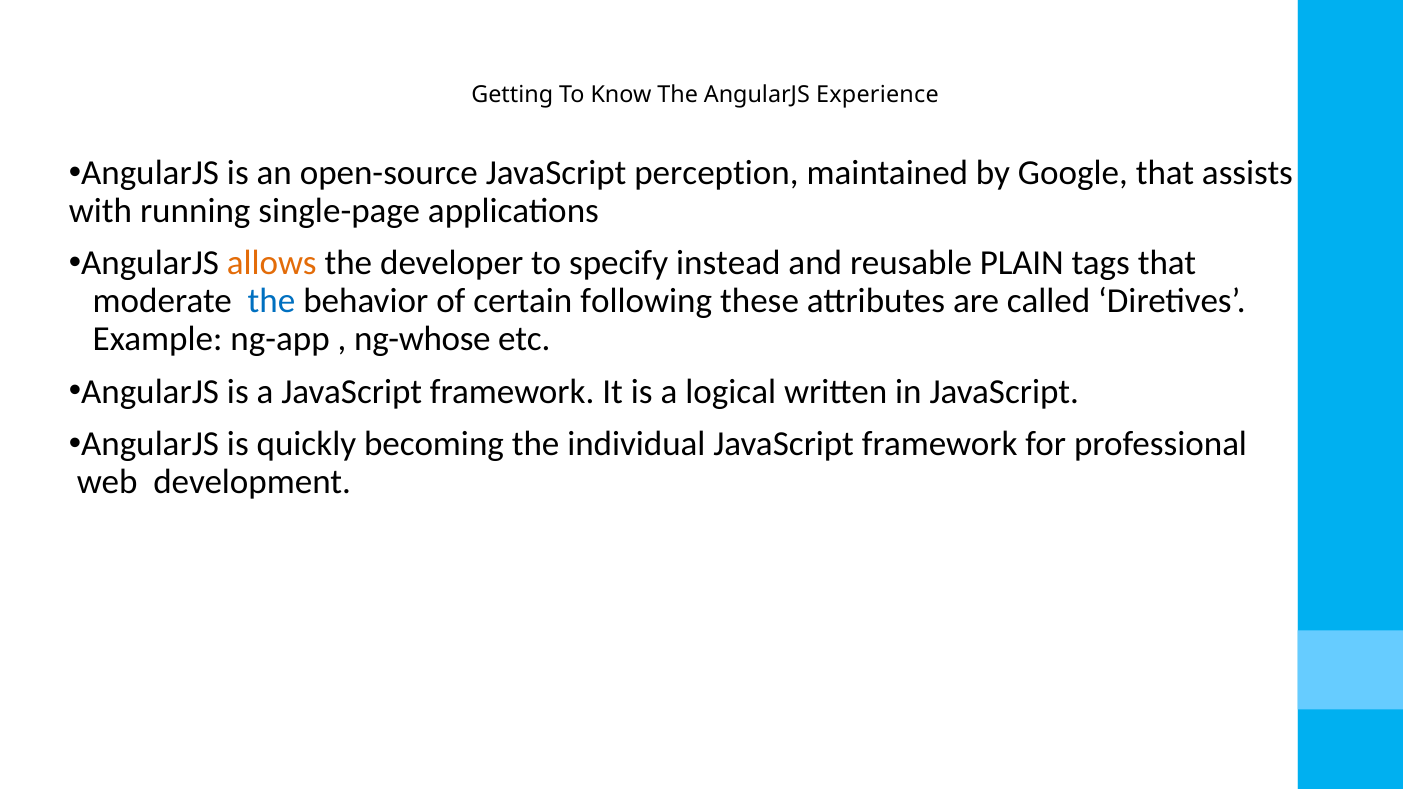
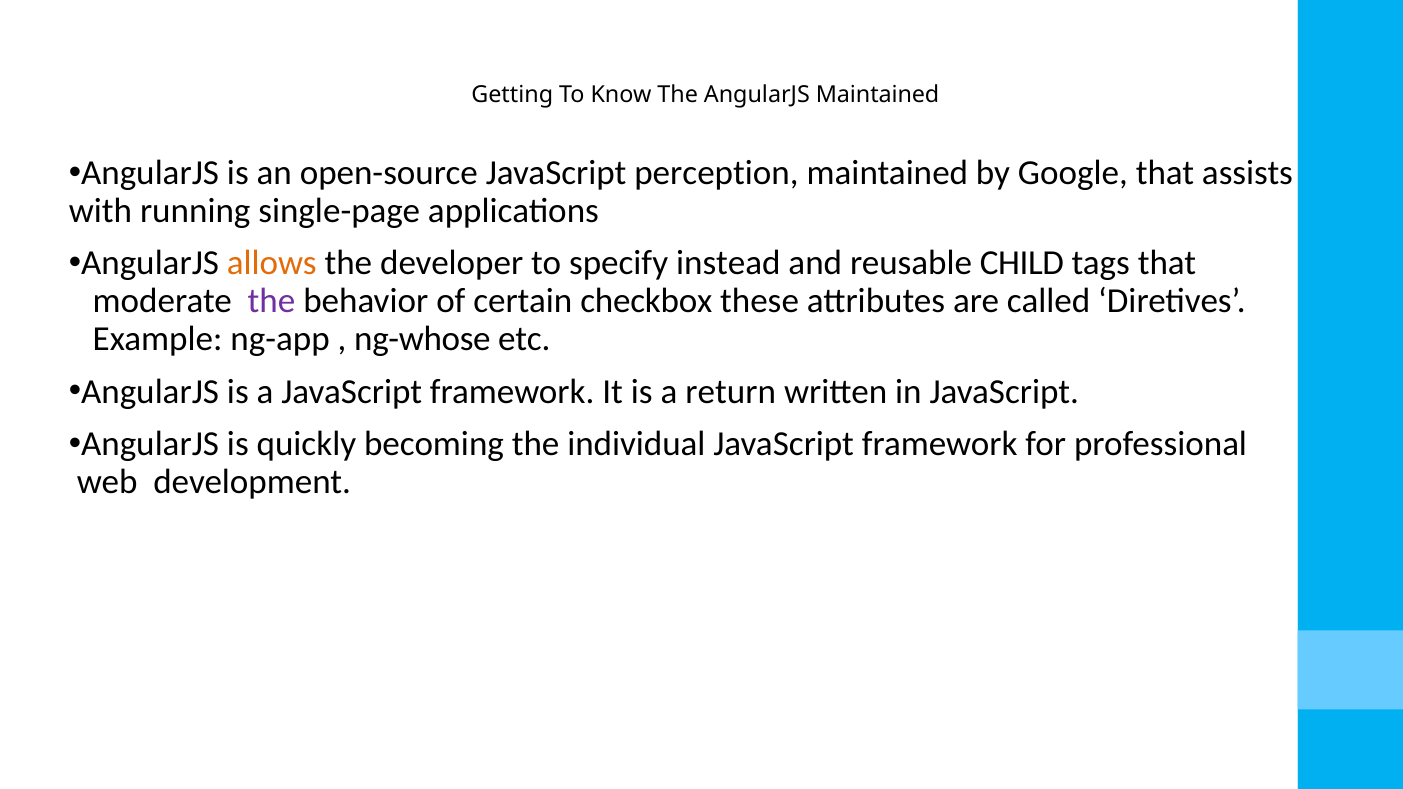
AngularJS Experience: Experience -> Maintained (878, 95)
PLAIN: PLAIN -> CHILD (1022, 263)
the colour: blue -> purple (271, 301)
following: following -> checkbox (646, 301)
logical: logical -> return (731, 392)
